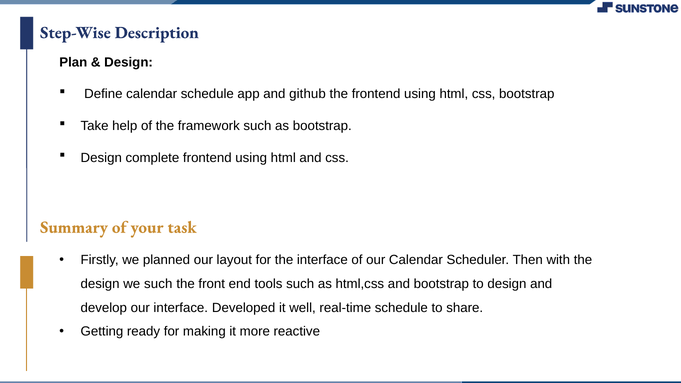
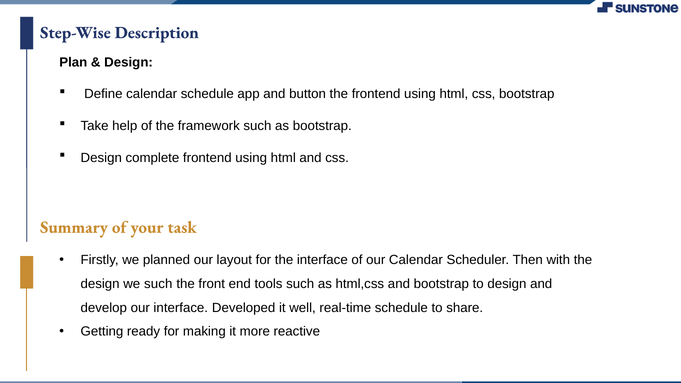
github: github -> button (308, 94)
